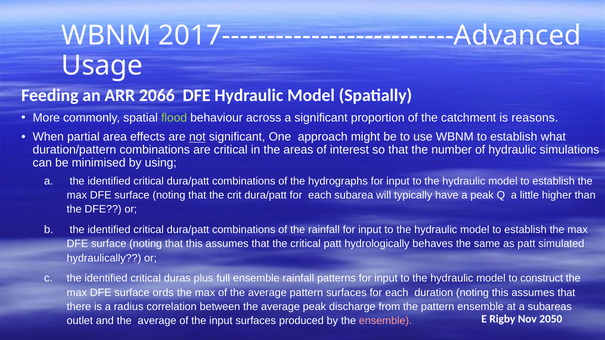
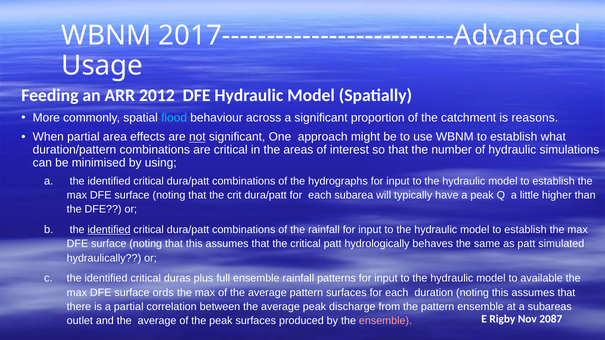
2066: 2066 -> 2012 (157, 96)
flood colour: light green -> light blue (174, 118)
identified underline: none -> present (109, 230)
construct: construct -> available (542, 279)
a radius: radius -> partial (129, 307)
the input: input -> peak (221, 321)
2050: 2050 -> 2087 (551, 319)
